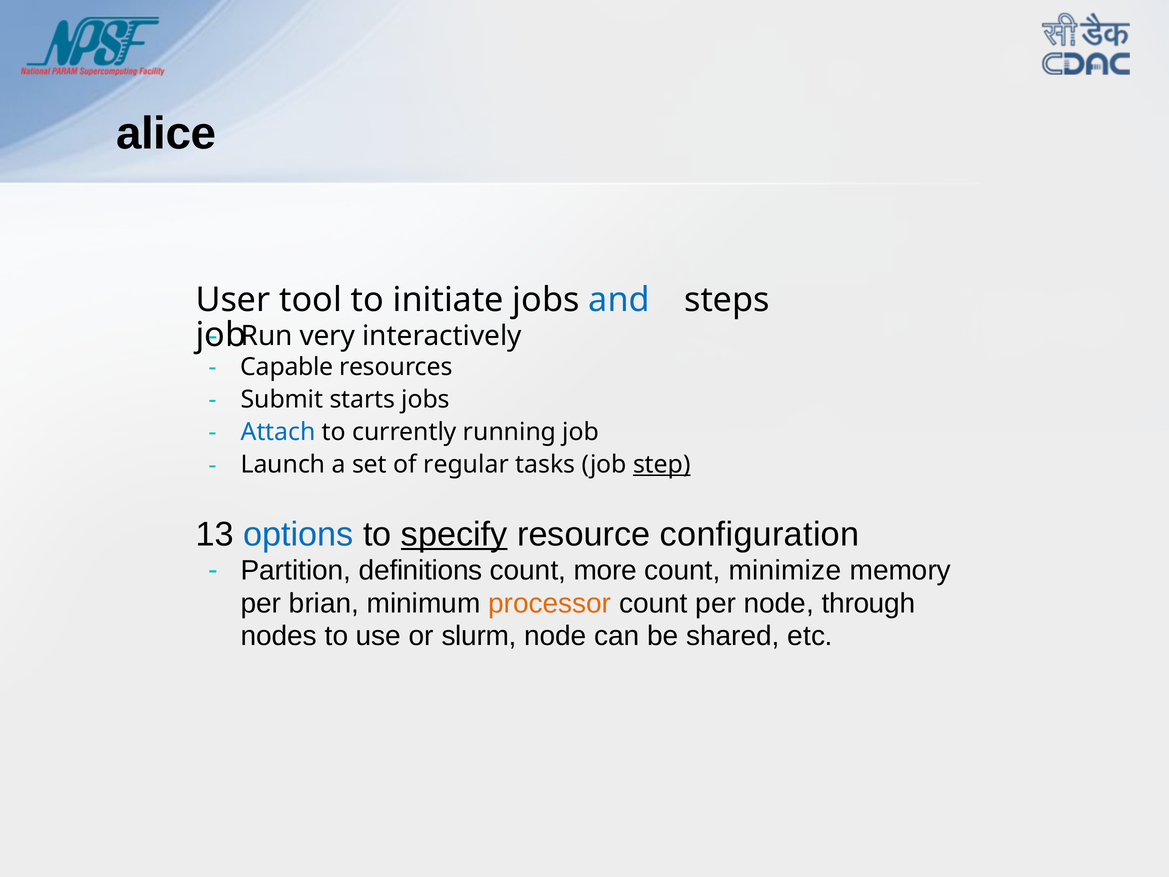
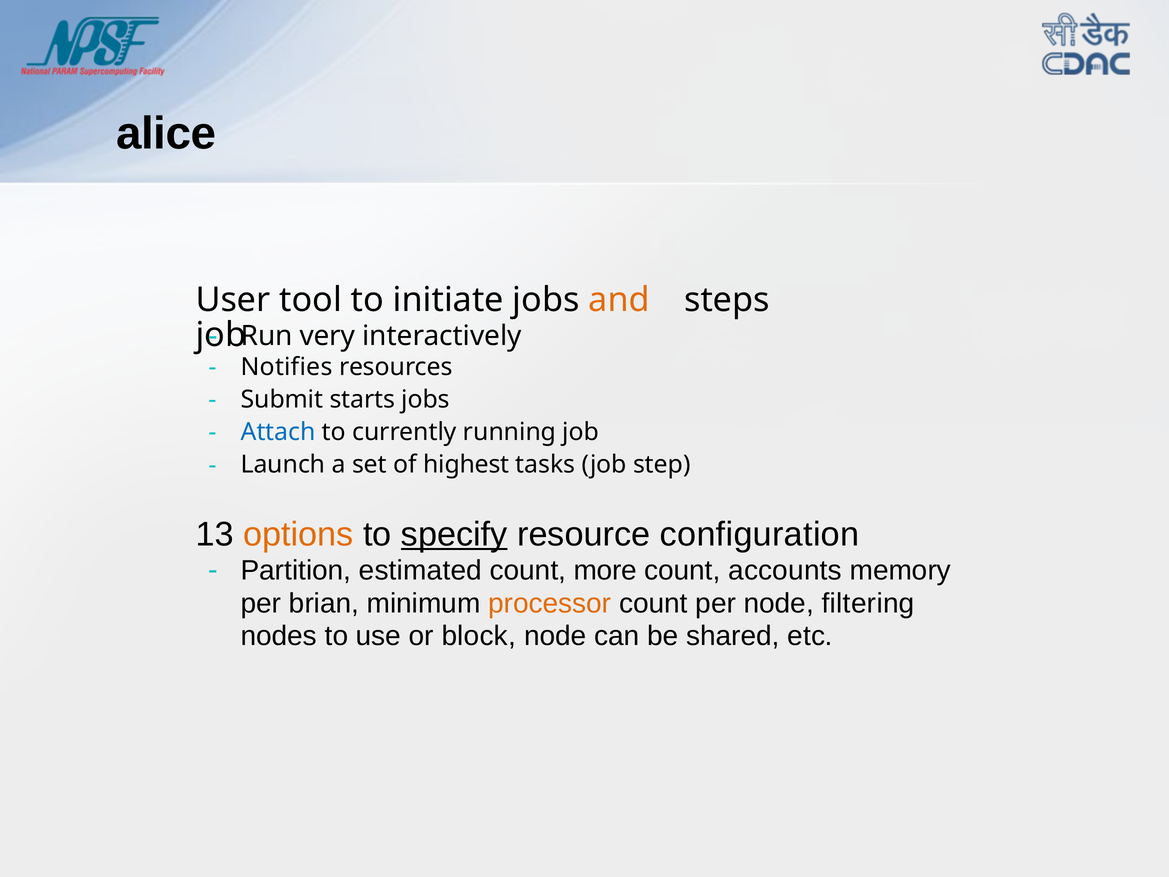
and colour: blue -> orange (619, 300)
Capable: Capable -> Notifies (287, 367)
regular: regular -> highest (466, 465)
step underline: present -> none (662, 465)
options colour: blue -> orange (298, 534)
definitions: definitions -> estimated (420, 570)
minimize: minimize -> accounts (785, 570)
through: through -> filtering (868, 603)
slurm: slurm -> block (479, 636)
